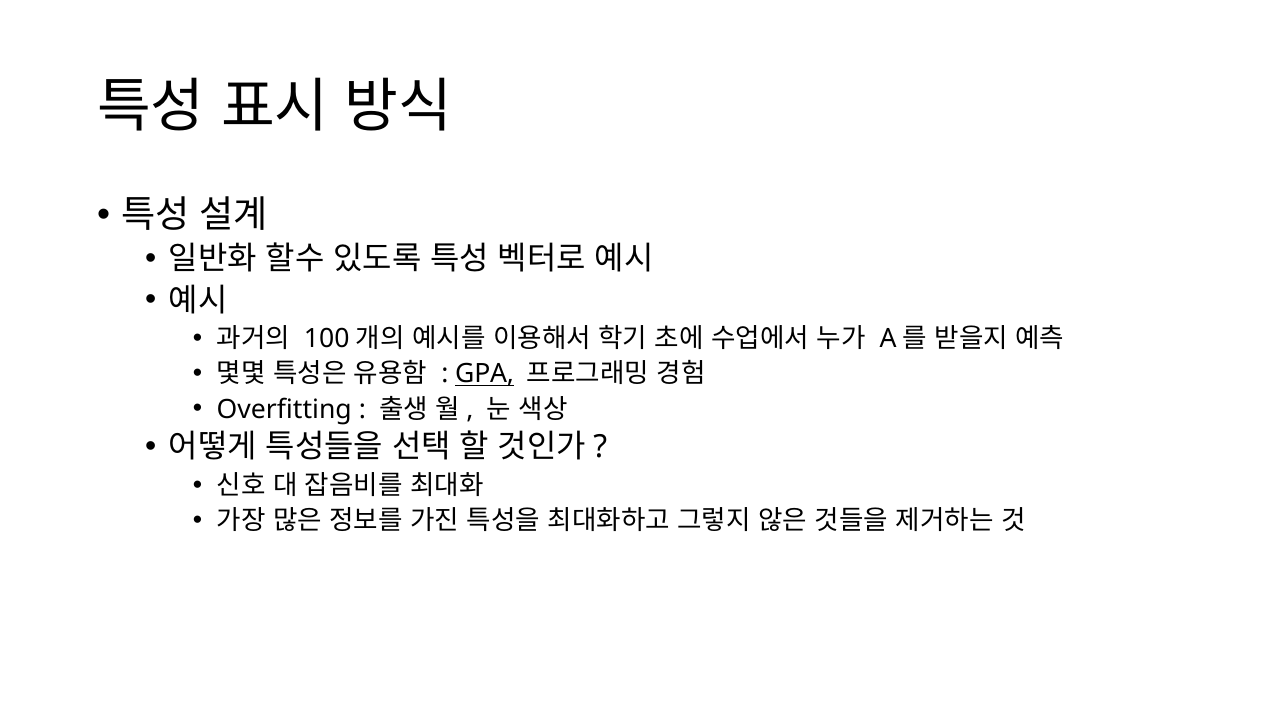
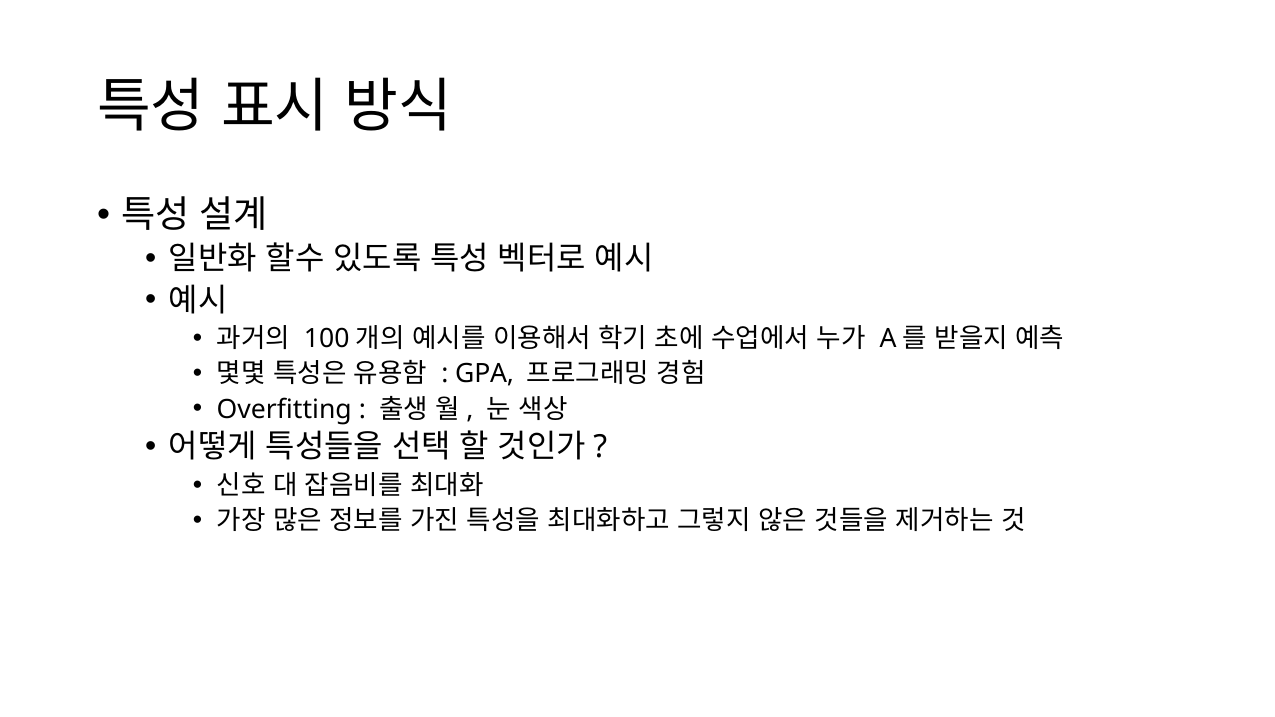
GPA underline: present -> none (485, 374)
